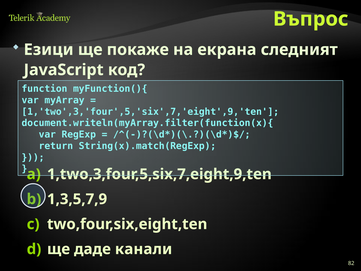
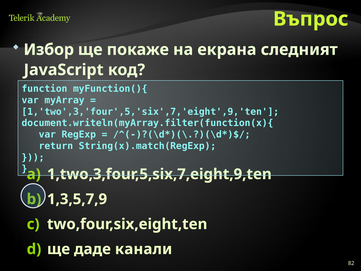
Езици: Езици -> Избор (49, 50)
